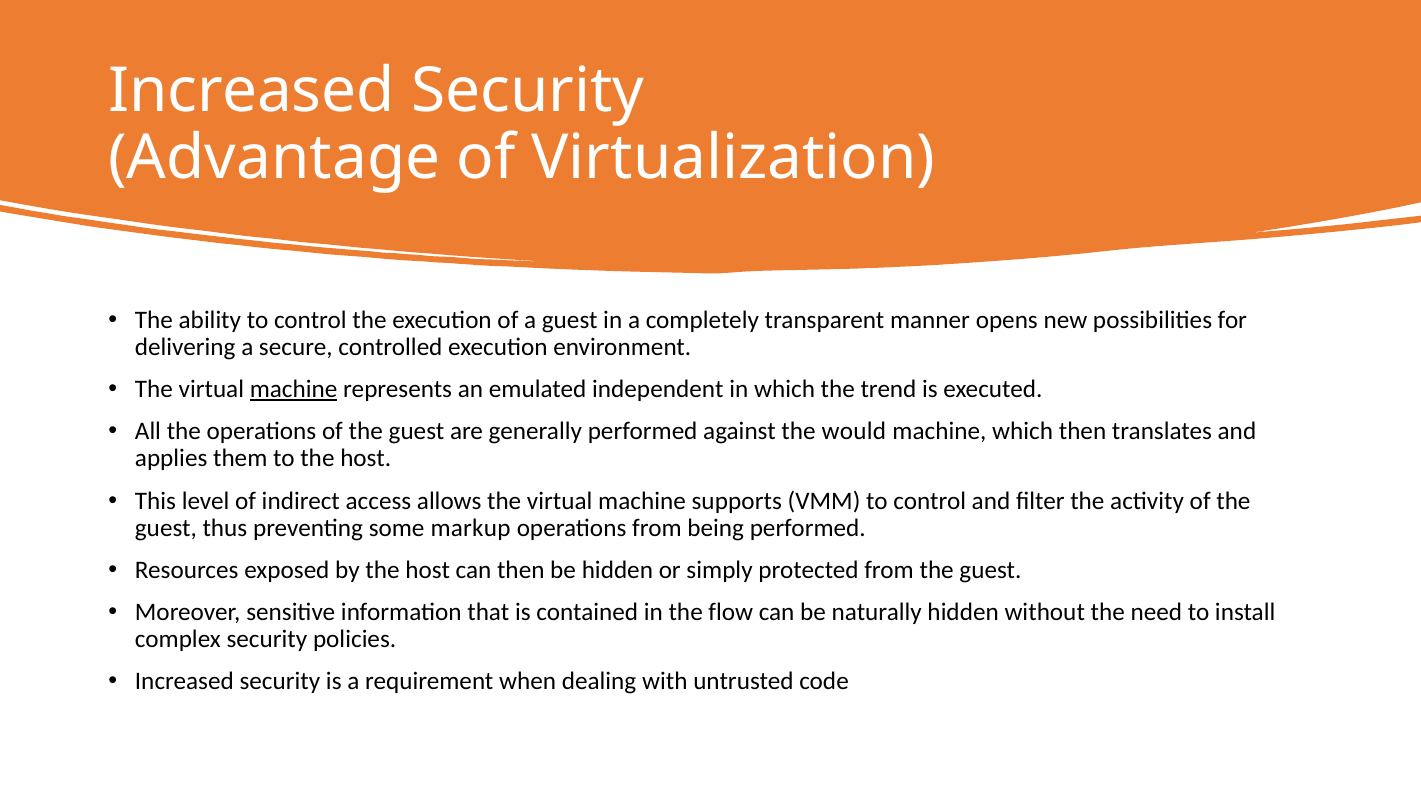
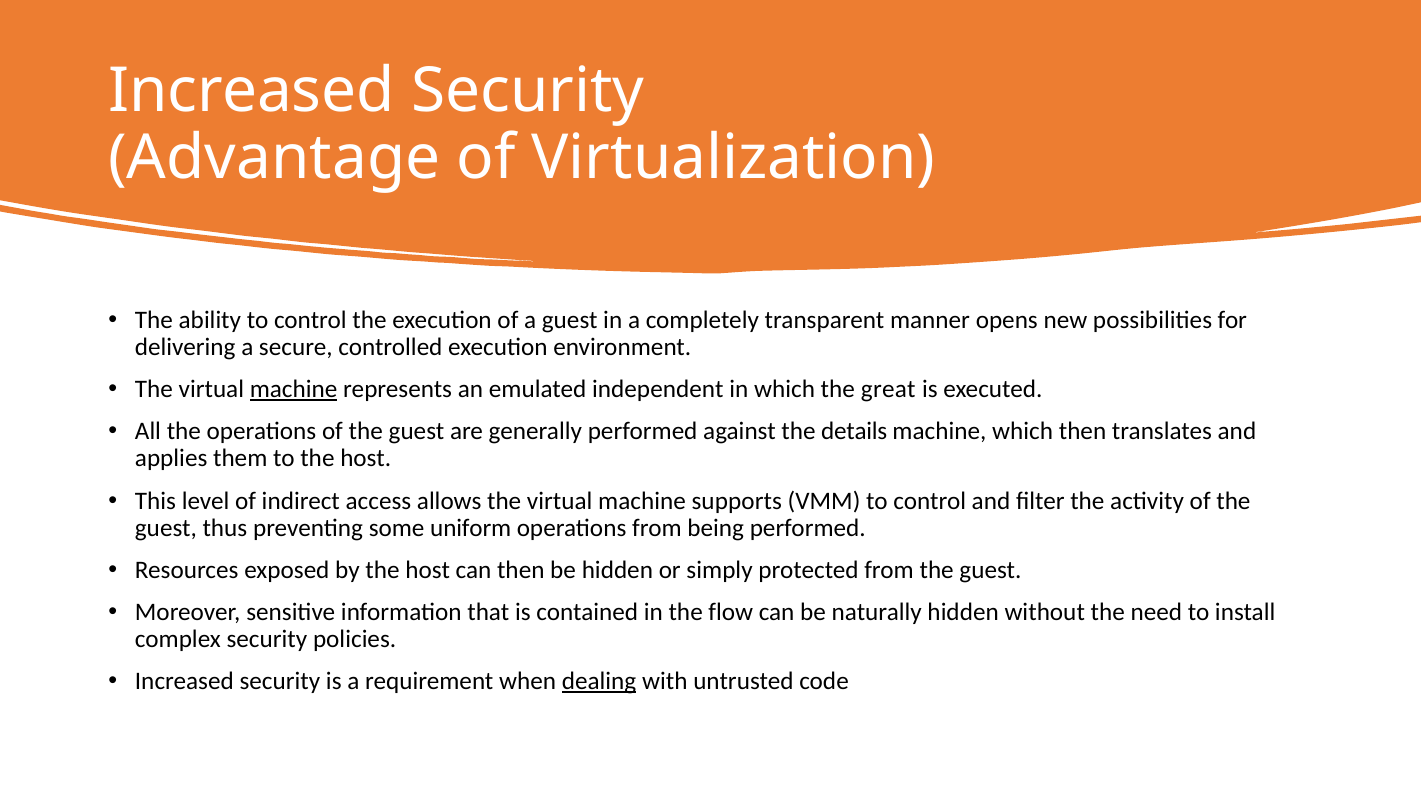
trend: trend -> great (888, 390)
would: would -> details (854, 432)
markup: markup -> uniform (471, 528)
dealing underline: none -> present (599, 681)
